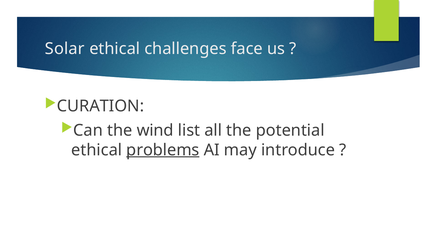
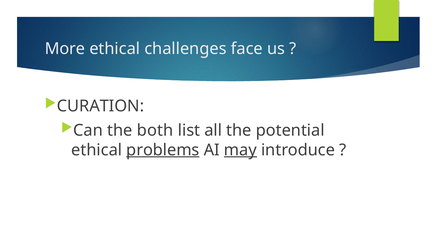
Solar: Solar -> More (65, 49)
wind: wind -> both (155, 130)
may underline: none -> present (240, 150)
